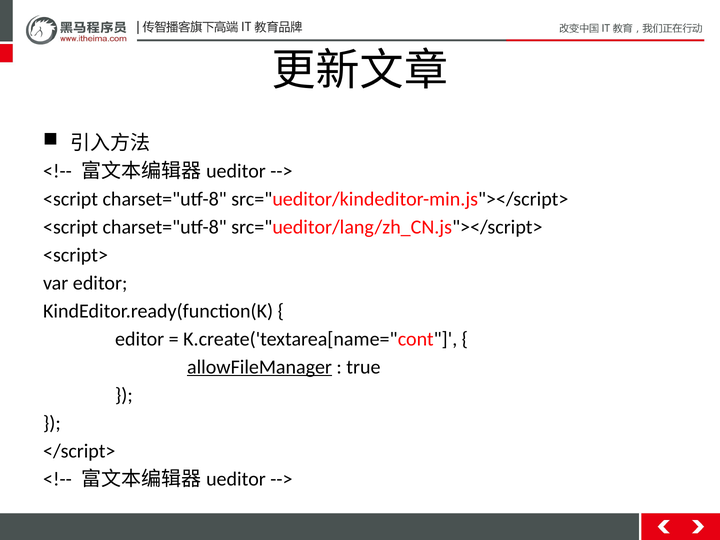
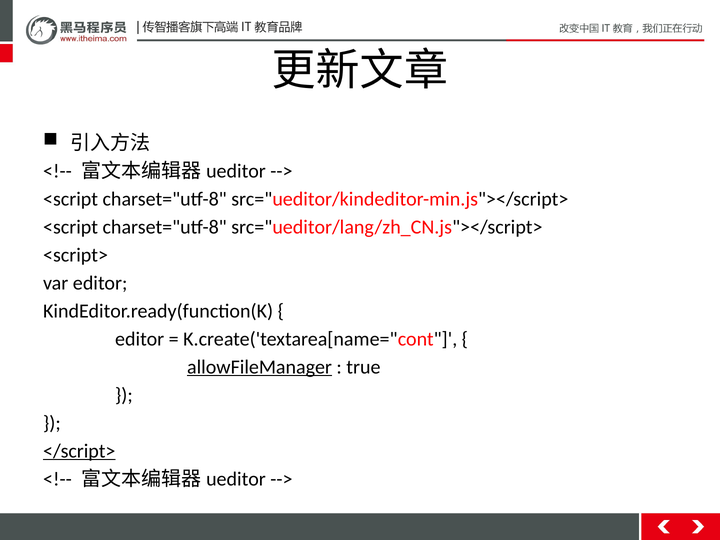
</script> underline: none -> present (79, 451)
